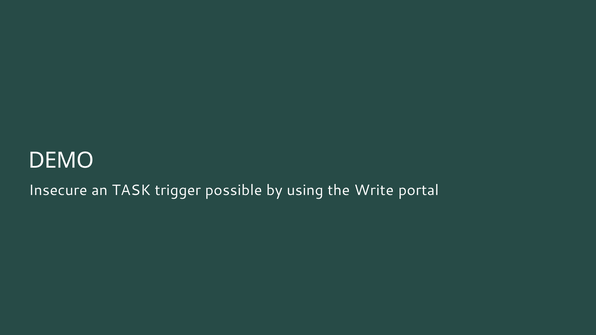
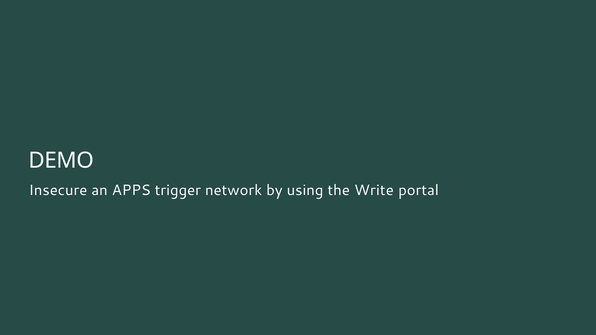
TASK: TASK -> APPS (131, 190)
possible: possible -> network (234, 190)
